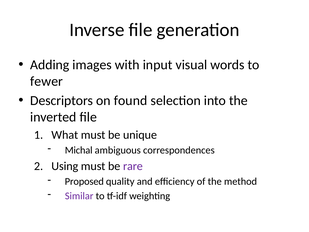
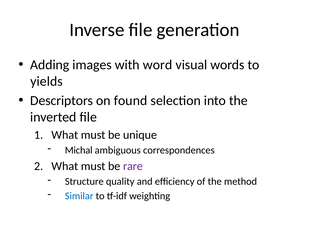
input: input -> word (158, 65)
fewer: fewer -> yields (47, 81)
Using: Using -> What (65, 166)
Proposed: Proposed -> Structure (84, 181)
Similar colour: purple -> blue (79, 196)
